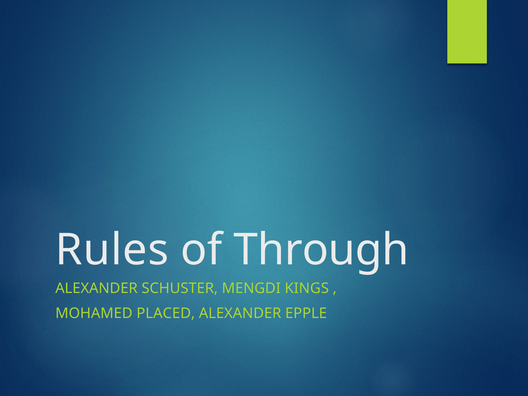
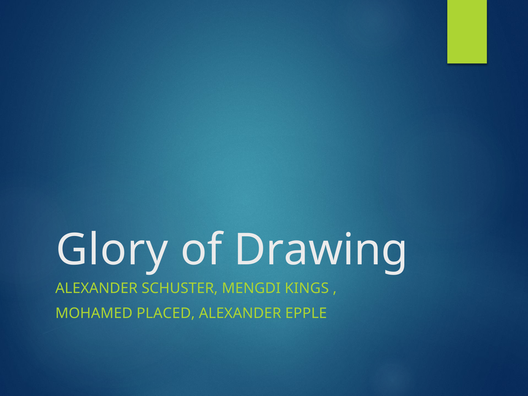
Rules: Rules -> Glory (112, 250)
Through: Through -> Drawing (321, 250)
